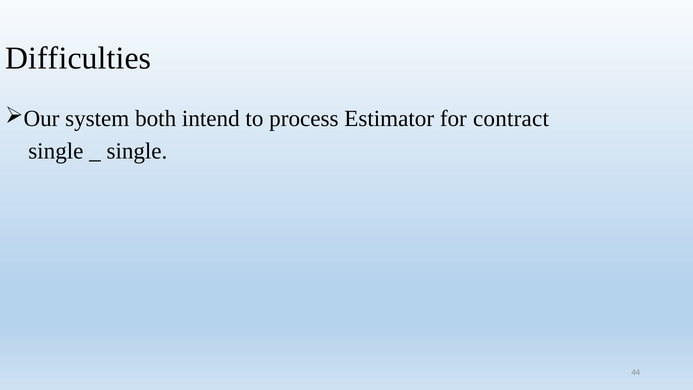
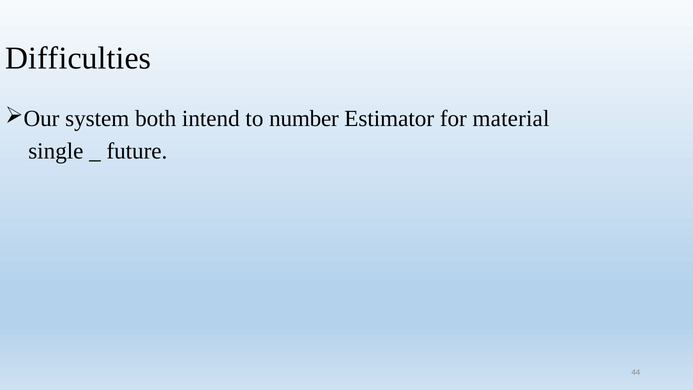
process: process -> number (304, 119)
contract: contract -> material (511, 119)
single: single -> future (137, 151)
